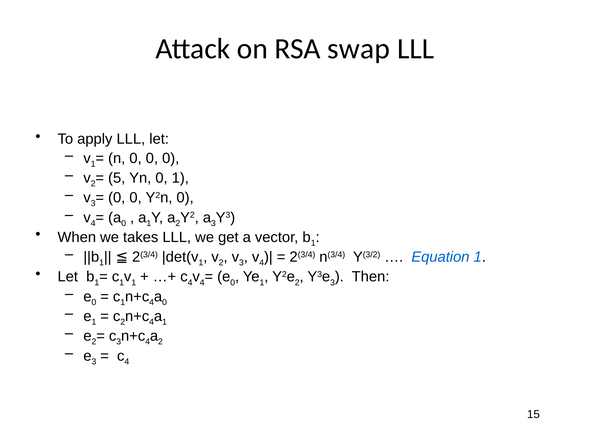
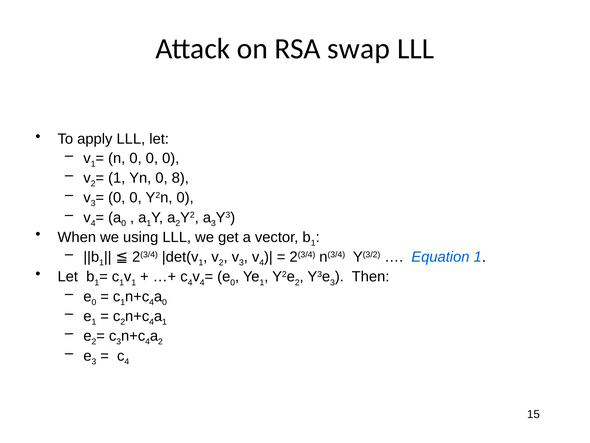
5: 5 -> 1 (117, 178)
0 1: 1 -> 8 (180, 178)
takes: takes -> using (141, 237)
